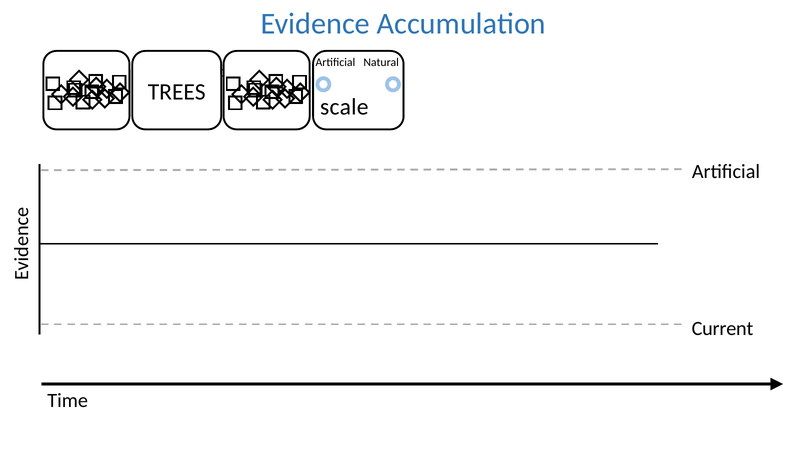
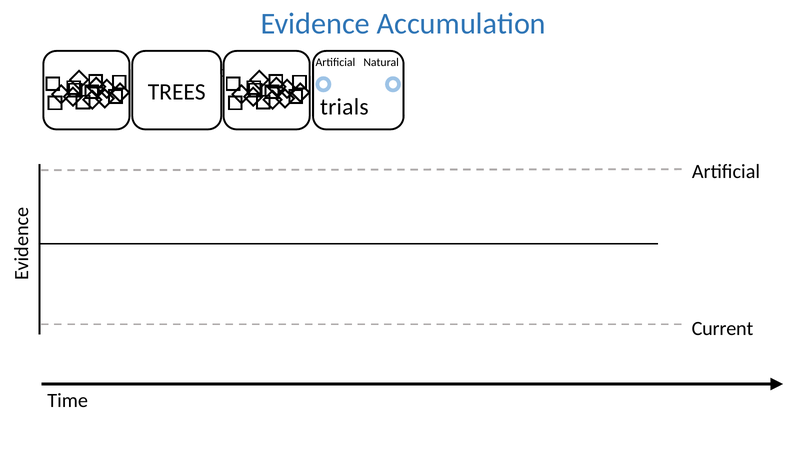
scale: scale -> trials (344, 107)
